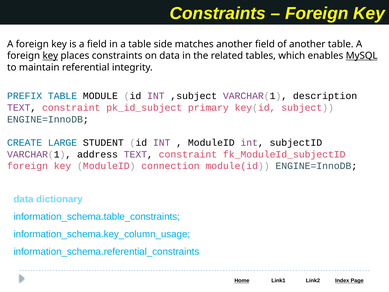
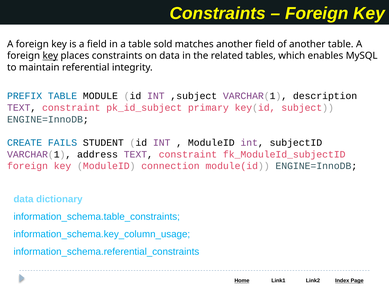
side: side -> sold (163, 44)
MySQL underline: present -> none (362, 56)
LARGE: LARGE -> FAILS (63, 143)
